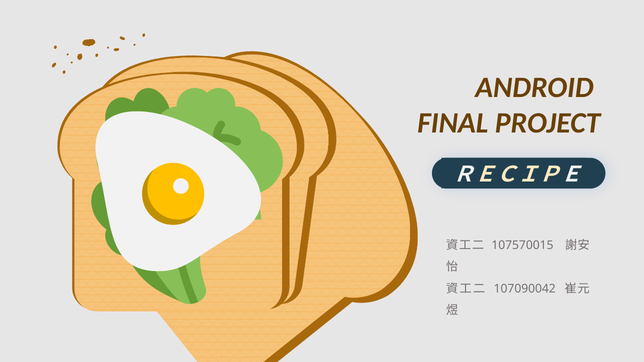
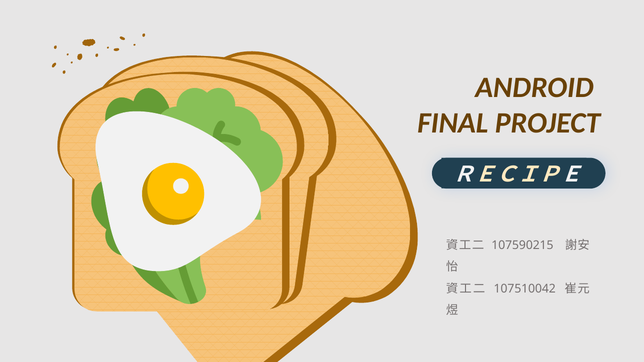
107570015: 107570015 -> 107590215 (522, 245)
107090042: 107090042 -> 107510042 (525, 289)
